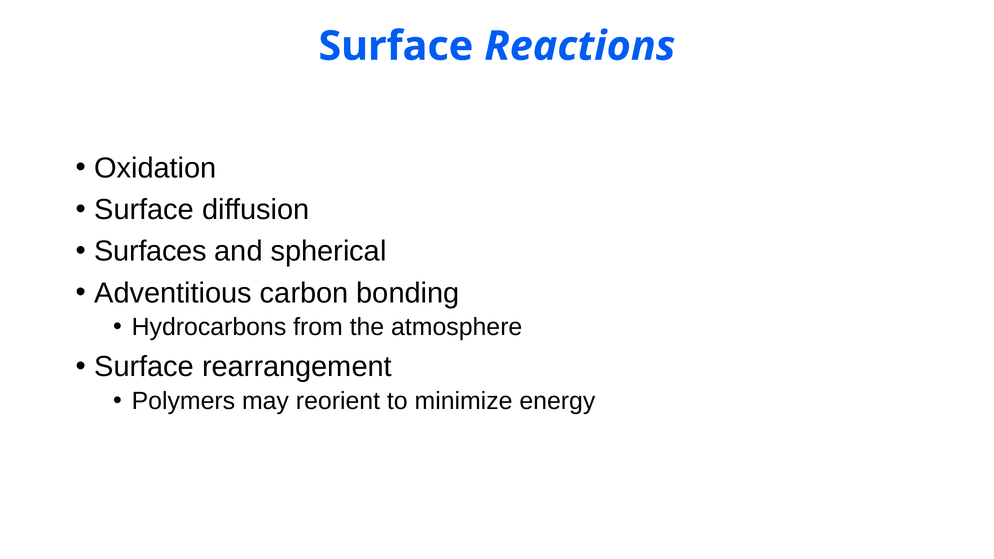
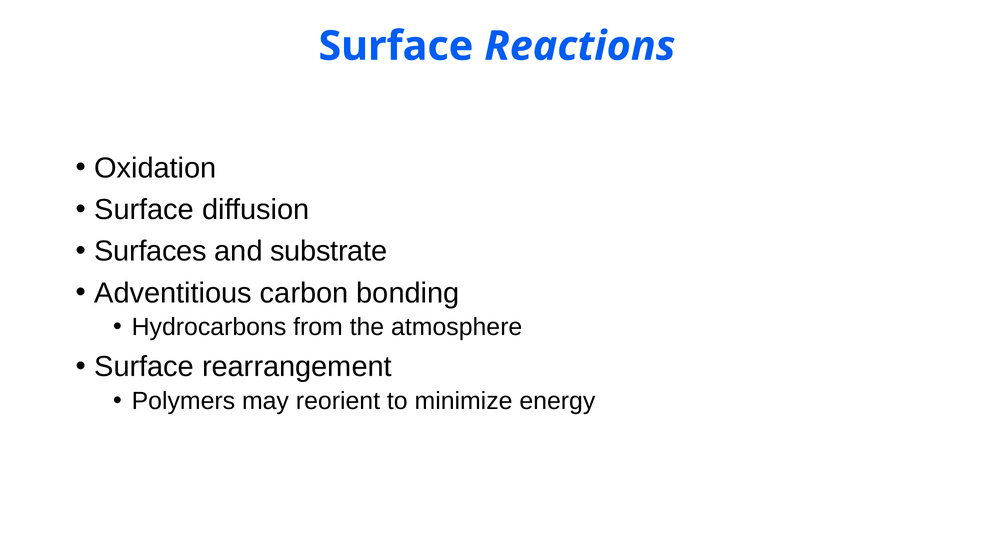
spherical: spherical -> substrate (329, 251)
